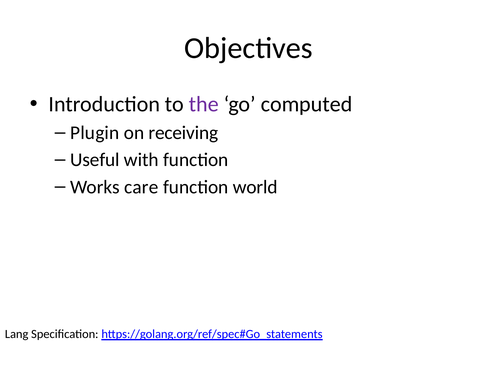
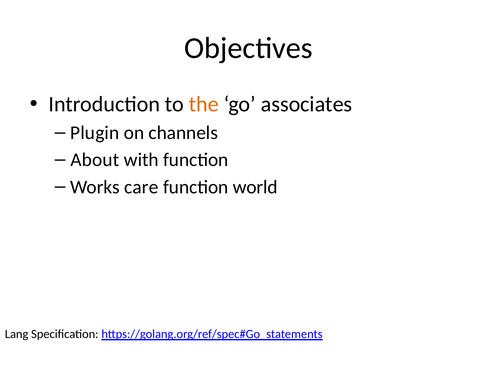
the colour: purple -> orange (204, 104)
computed: computed -> associates (307, 104)
receiving: receiving -> channels (183, 133)
Useful: Useful -> About (95, 160)
